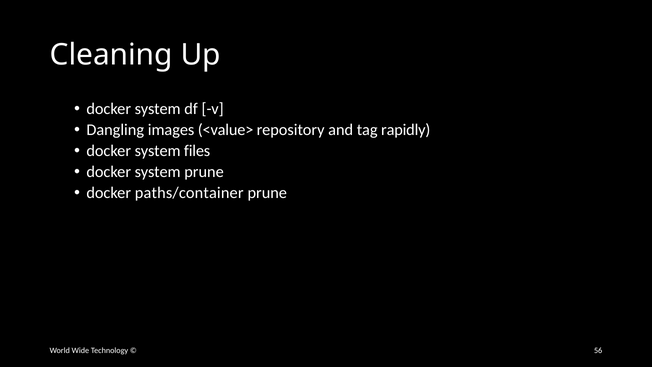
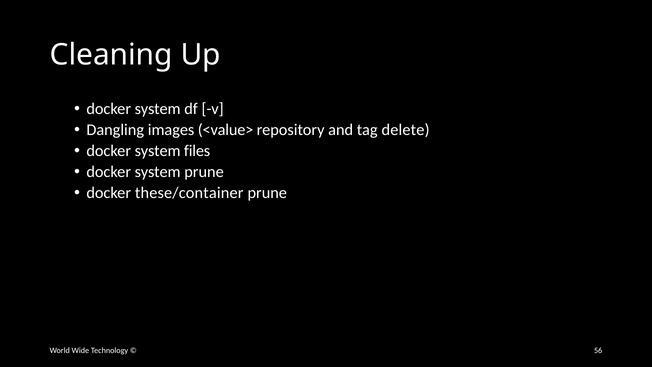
rapidly: rapidly -> delete (406, 130)
paths/container: paths/container -> these/container (189, 193)
